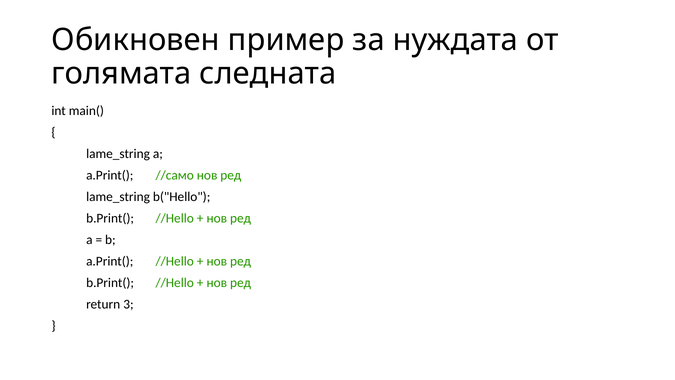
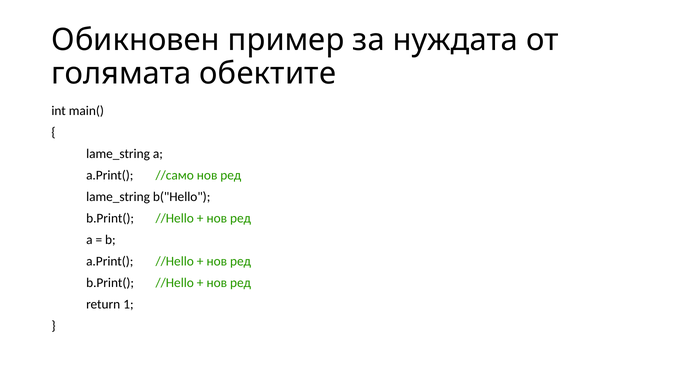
следната: следната -> обектите (268, 73)
3: 3 -> 1 (128, 304)
